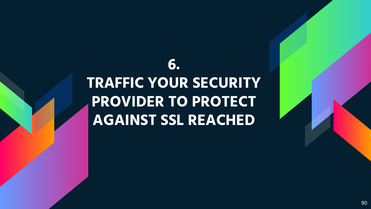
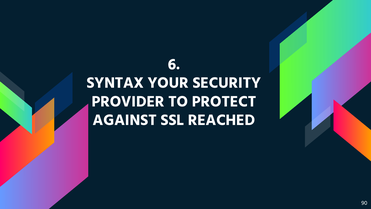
TRAFFIC: TRAFFIC -> SYNTAX (115, 83)
